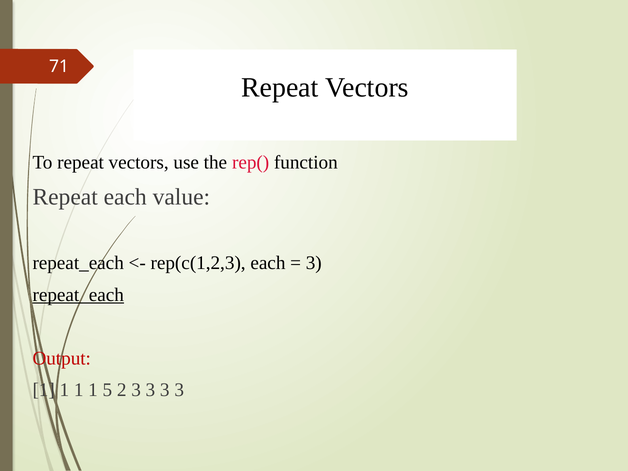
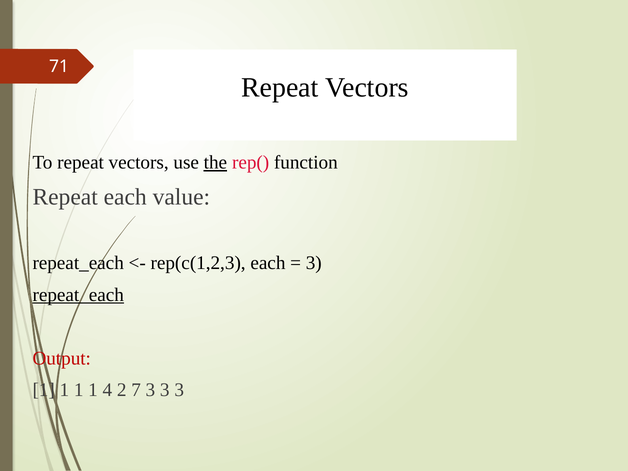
the underline: none -> present (215, 163)
5: 5 -> 4 (107, 390)
2 3: 3 -> 7 (136, 390)
